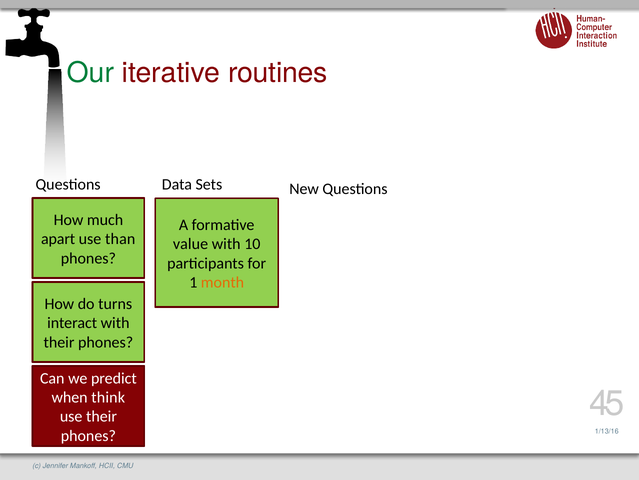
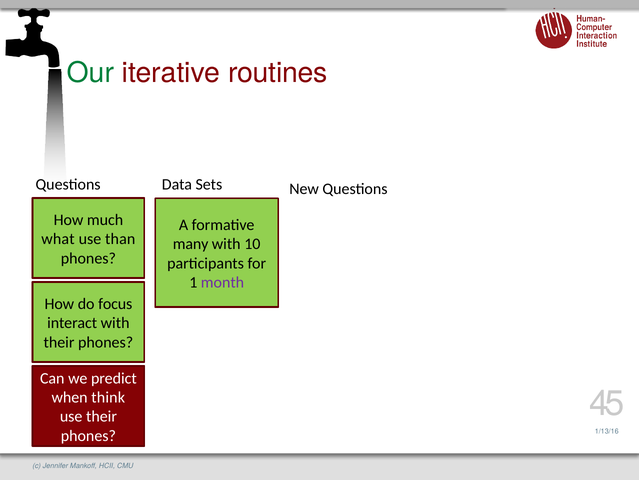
apart: apart -> what (58, 239)
value: value -> many (191, 244)
month colour: orange -> purple (222, 282)
turns: turns -> focus (115, 303)
